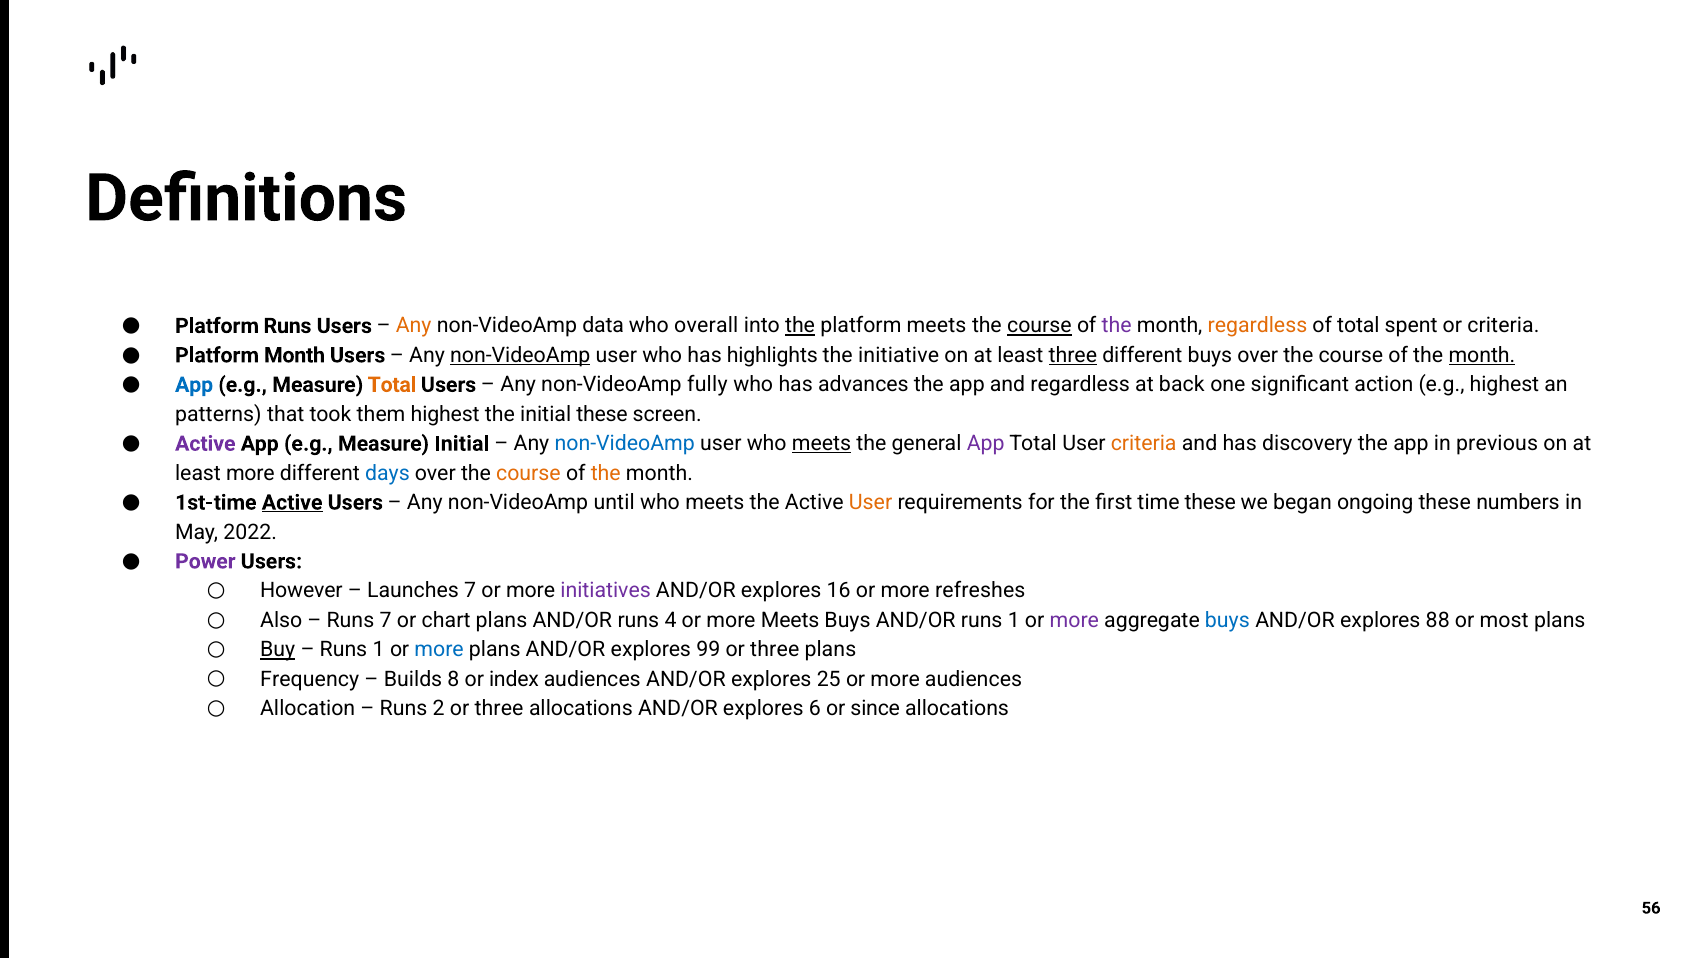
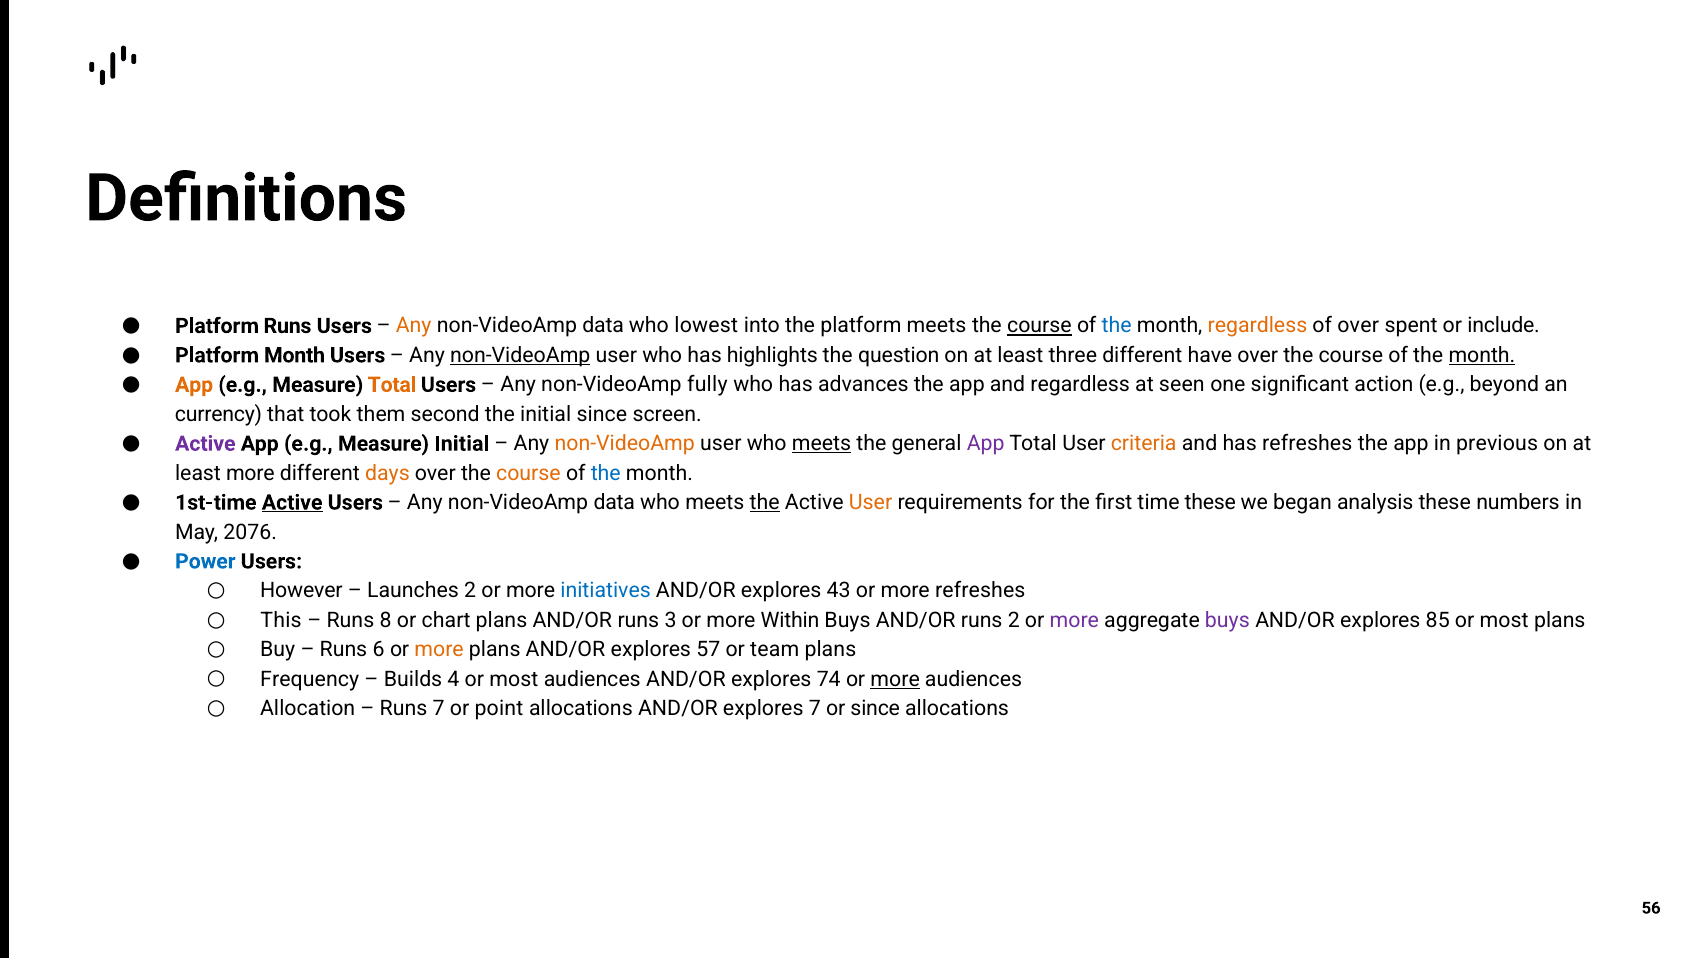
overall: overall -> lowest (706, 326)
the underline: present -> none (800, 326)
the colour: purple -> blue (1117, 326)
of total: total -> over (1358, 326)
or criteria: criteria -> include (1504, 326)
initiative: initiative -> question (899, 355)
three underline: present -> none (1073, 355)
different buys: buys -> have (1210, 355)
App colour: blue -> orange (194, 385)
back: back -> seen (1182, 385)
e.g highest: highest -> beyond (1504, 385)
patterns: patterns -> currency (218, 414)
them highest: highest -> second (445, 414)
initial these: these -> since (602, 414)
non-VideoAmp colour: blue -> orange (625, 444)
has discovery: discovery -> refreshes (1307, 444)
days colour: blue -> orange (387, 473)
the colour: orange -> blue (606, 473)
until: until -> data (614, 503)
the underline: none -> present (765, 503)
ongoing: ongoing -> analysis (1375, 503)
2022: 2022 -> 2076 (250, 532)
Power colour: purple -> blue (205, 561)
Launches 7: 7 -> 2 (470, 591)
initiatives colour: purple -> blue (606, 591)
16: 16 -> 43 (839, 591)
Also: Also -> This (281, 620)
Runs 7: 7 -> 8 (385, 620)
4: 4 -> 3 (671, 620)
more Meets: Meets -> Within (790, 620)
AND/OR runs 1: 1 -> 2 (1014, 620)
buys colour: blue -> purple (1227, 620)
88: 88 -> 85 (1438, 620)
Buy underline: present -> none (278, 650)
1: 1 -> 6 (379, 650)
more colour: blue -> orange (439, 650)
99: 99 -> 57 (708, 650)
three: three -> team (775, 650)
8: 8 -> 4 (453, 679)
index: index -> most (514, 679)
25: 25 -> 74 (829, 679)
more underline: none -> present (895, 679)
Runs 2: 2 -> 7 (439, 709)
three: three -> point (499, 709)
explores 6: 6 -> 7 (815, 709)
